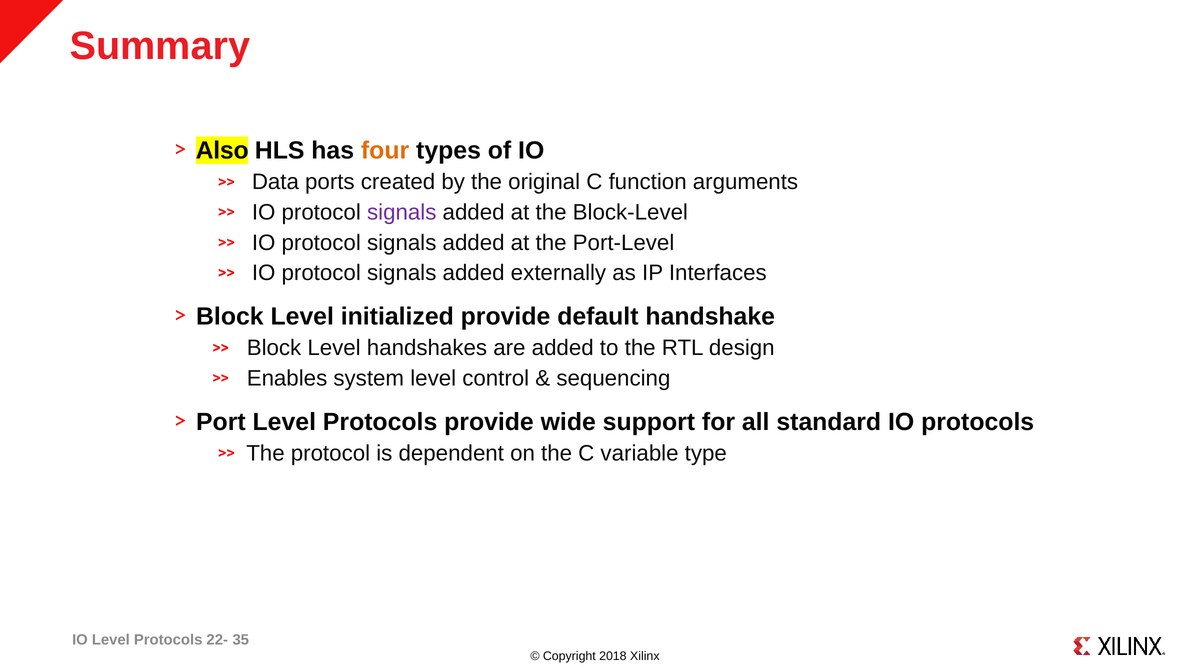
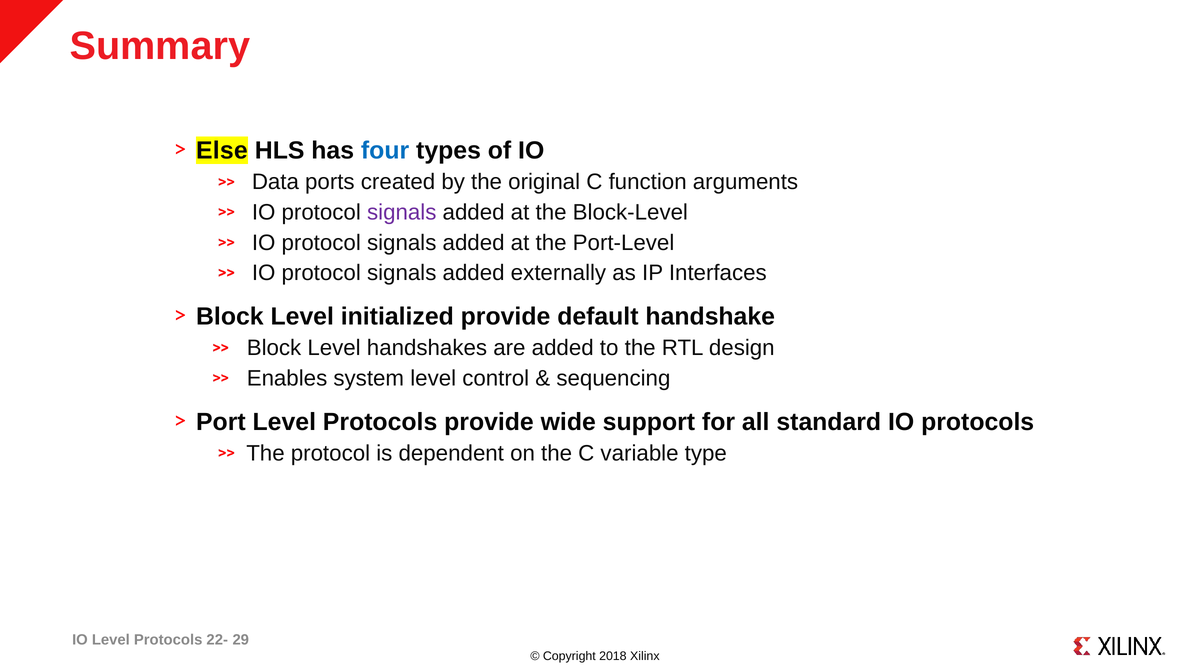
Also: Also -> Else (222, 151)
four colour: orange -> blue (385, 151)
35: 35 -> 29 (241, 639)
